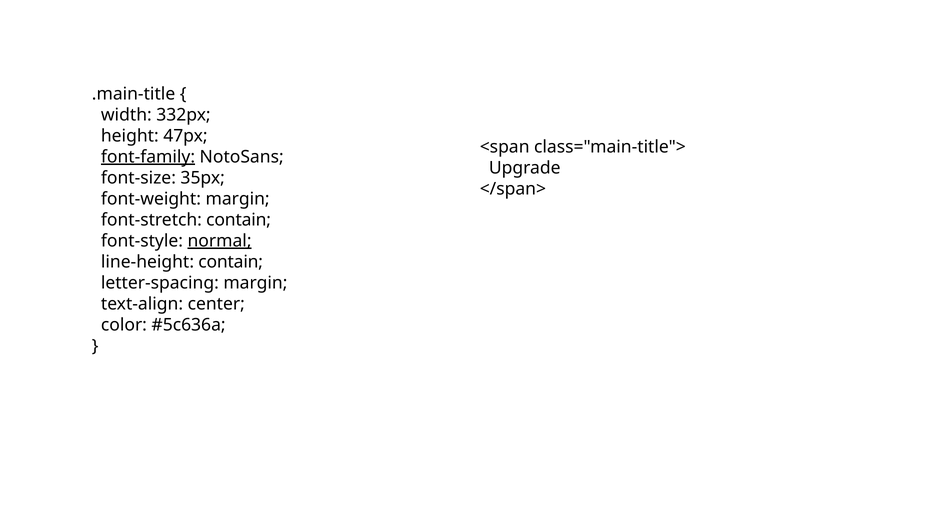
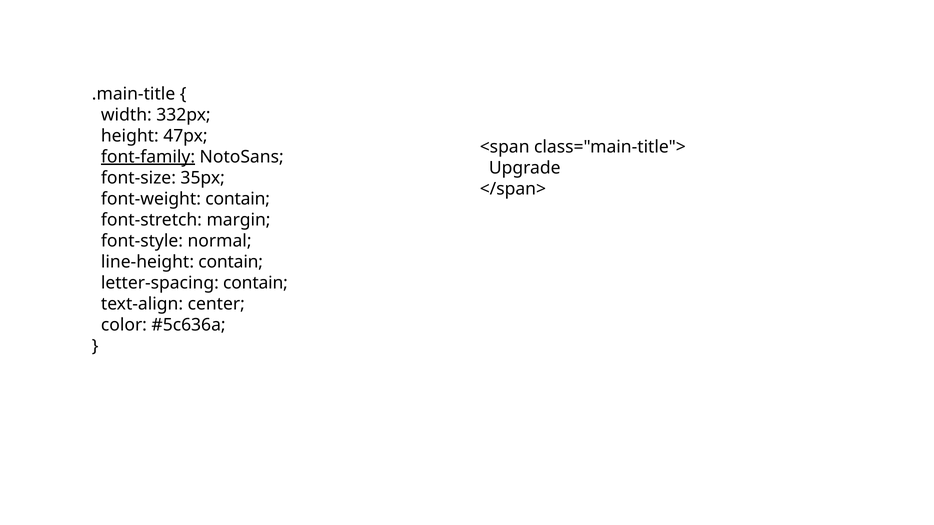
font-weight margin: margin -> contain (238, 199)
font-stretch contain: contain -> margin (239, 220)
normal underline: present -> none (220, 241)
letter-spacing margin: margin -> contain (255, 283)
